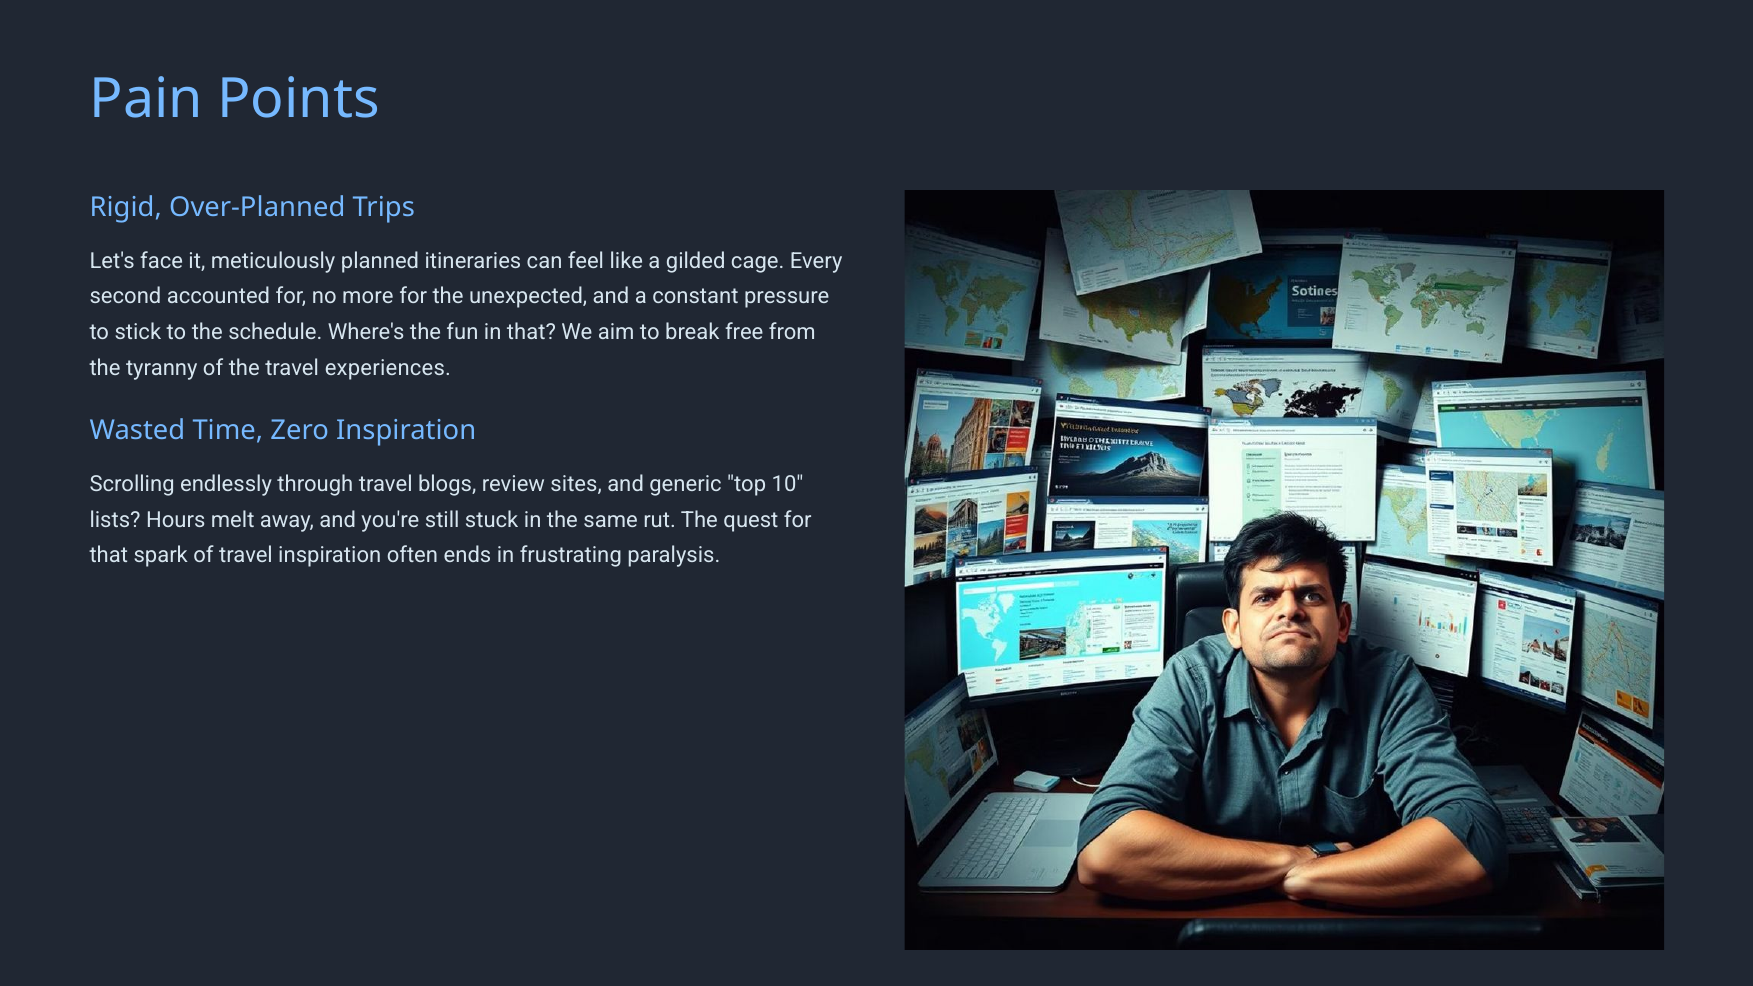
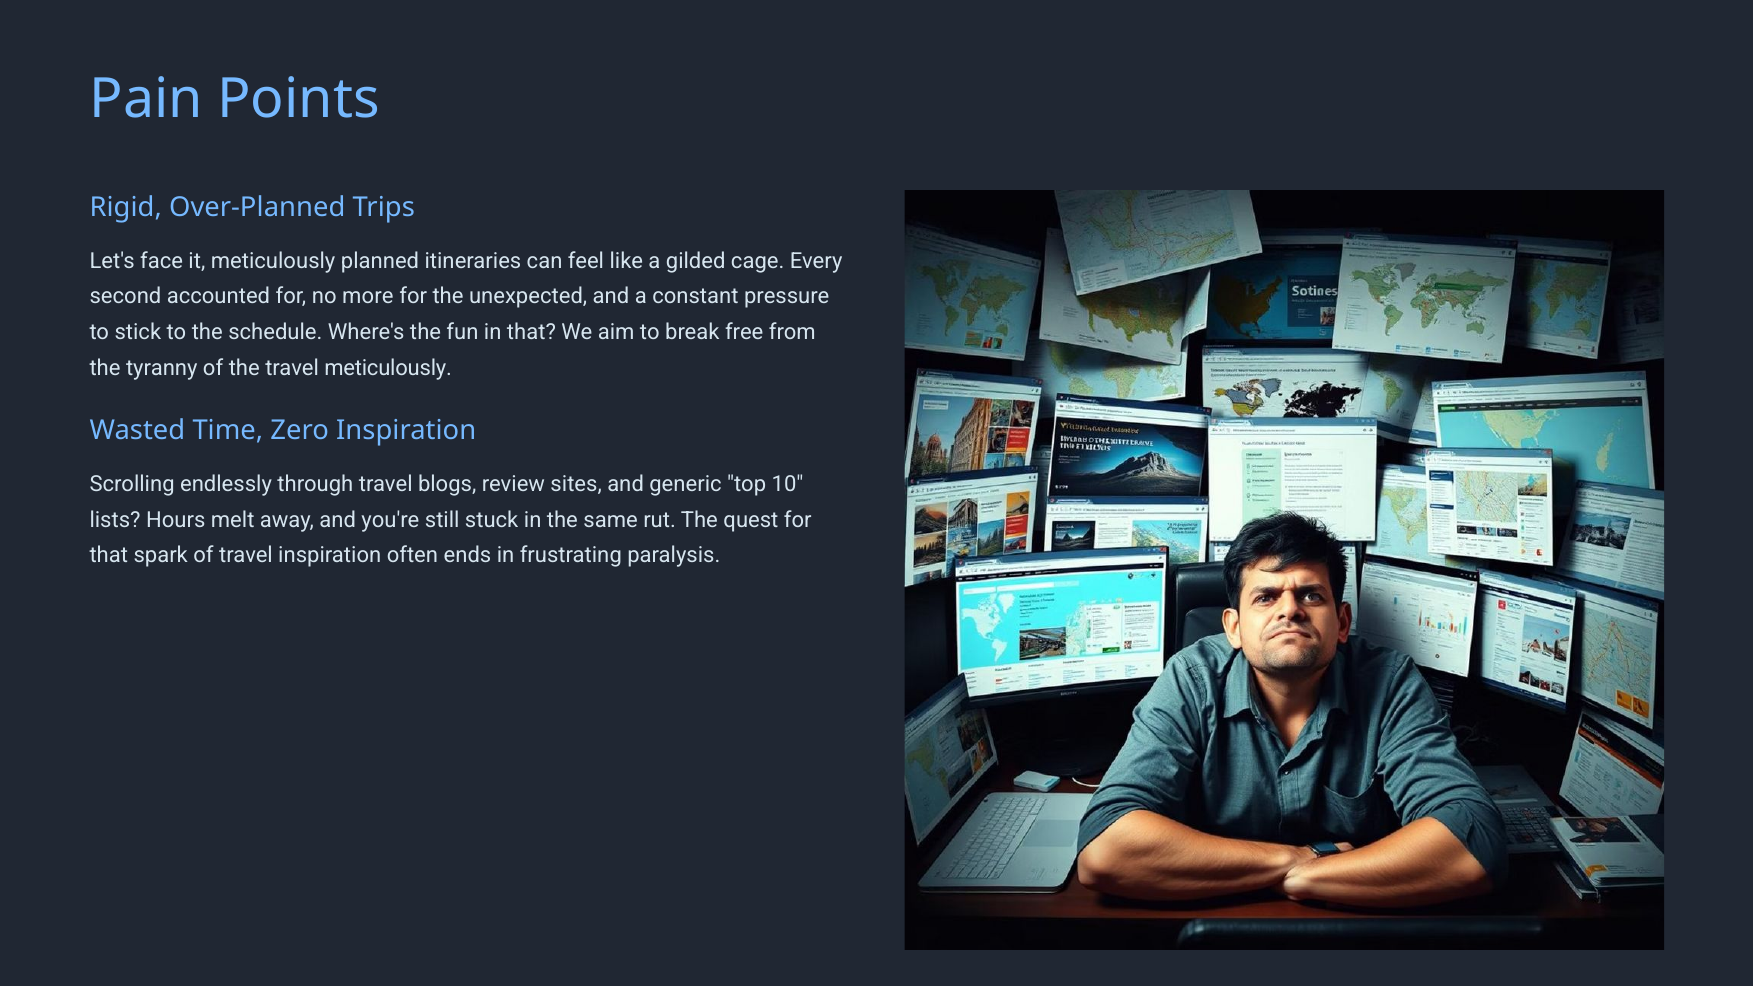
travel experiences: experiences -> meticulously (388, 368)
